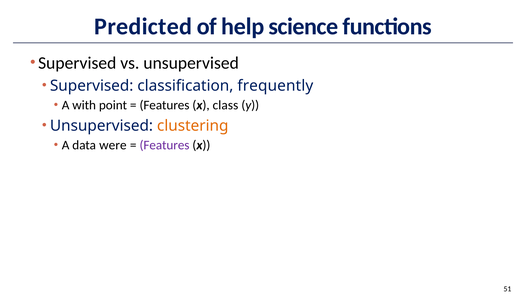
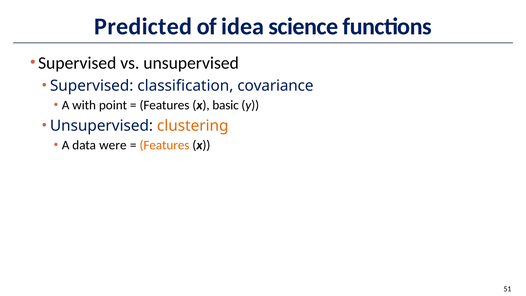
help: help -> idea (243, 26)
frequently: frequently -> covariance (275, 86)
class: class -> basic (226, 105)
Features colour: purple -> orange (164, 145)
